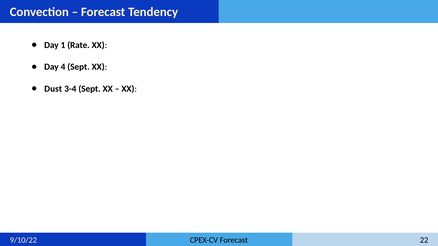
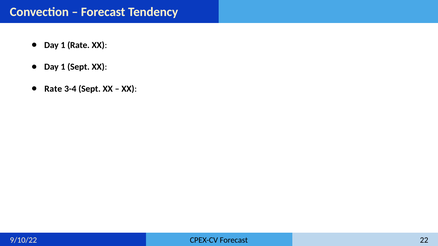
4: 4 -> 1 (63, 67)
Dust: Dust -> Rate (53, 89)
